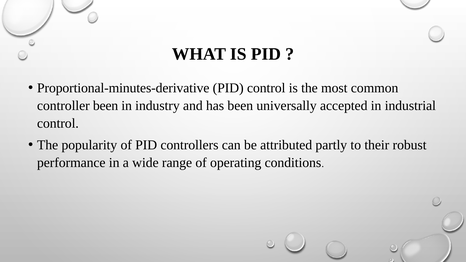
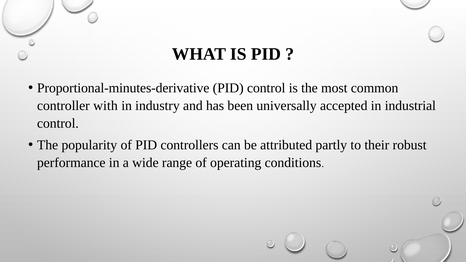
controller been: been -> with (105, 106)
